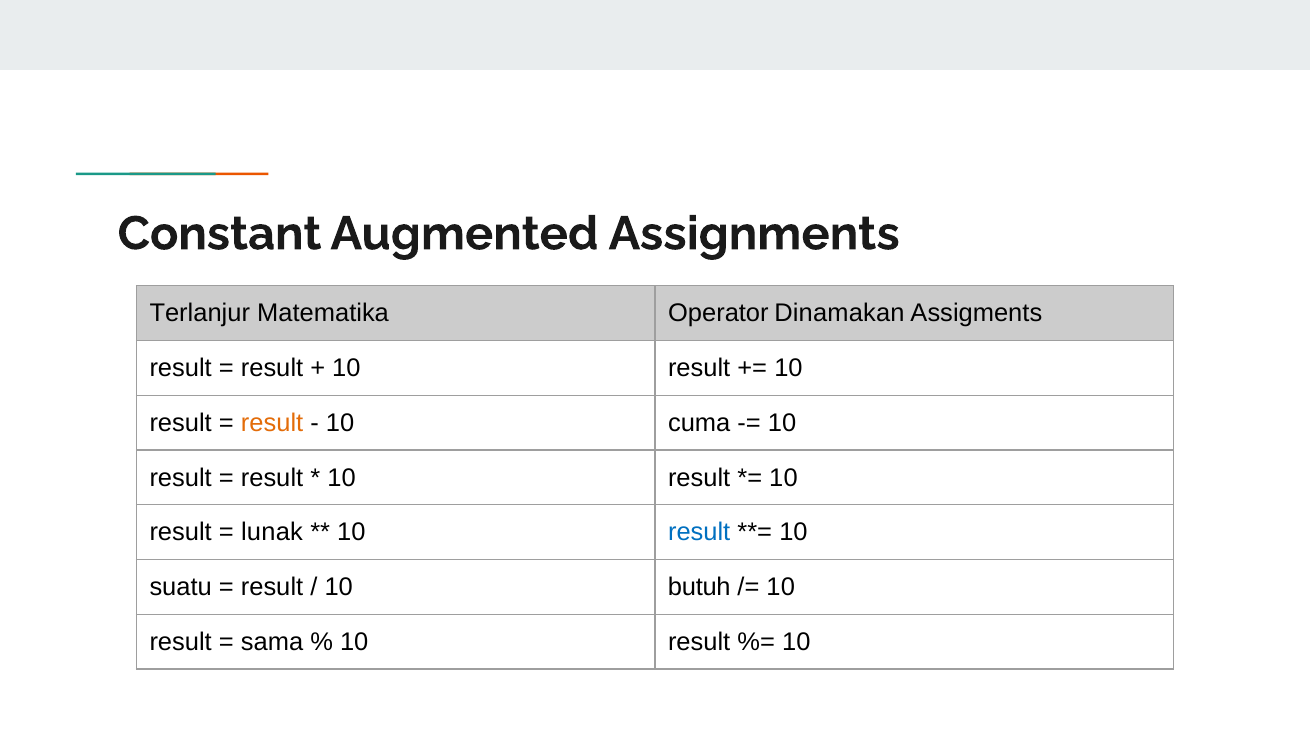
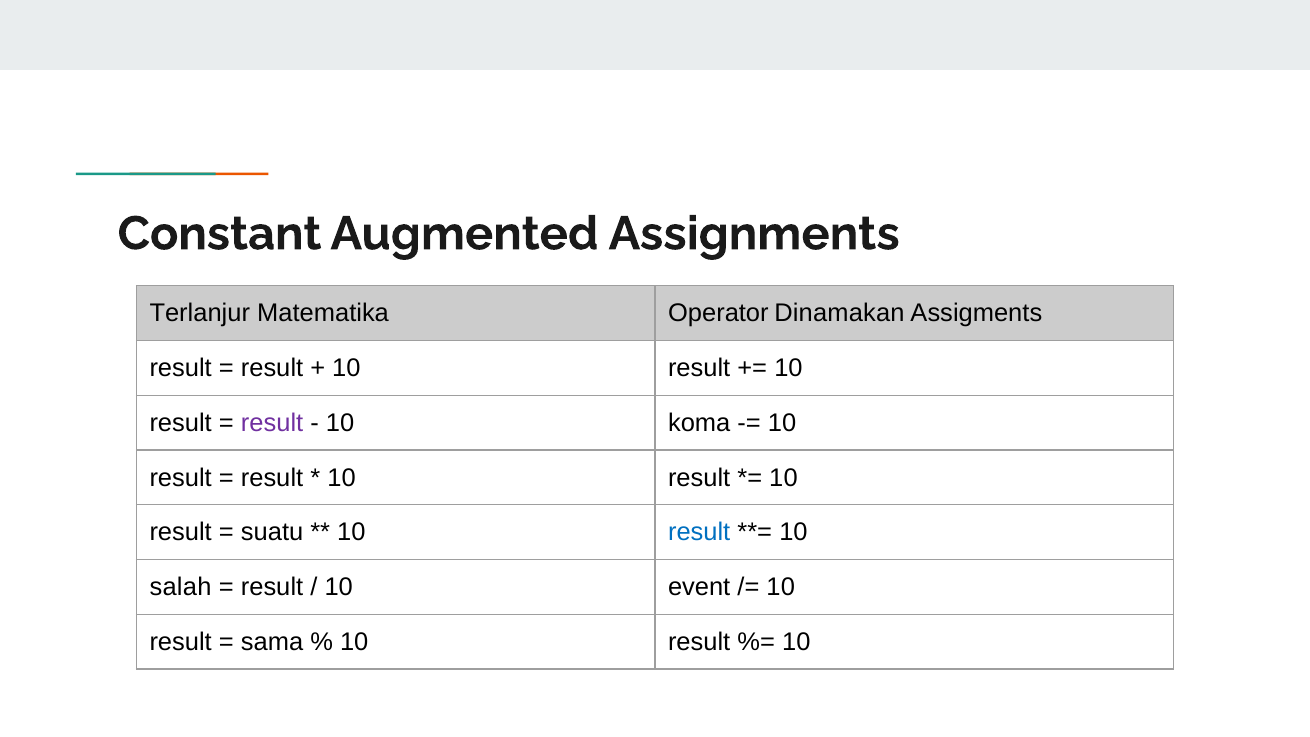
result colour: orange -> purple (272, 423)
cuma: cuma -> koma (699, 423)
lunak: lunak -> suatu (272, 532)
suatu: suatu -> salah (181, 587)
butuh: butuh -> event (699, 587)
